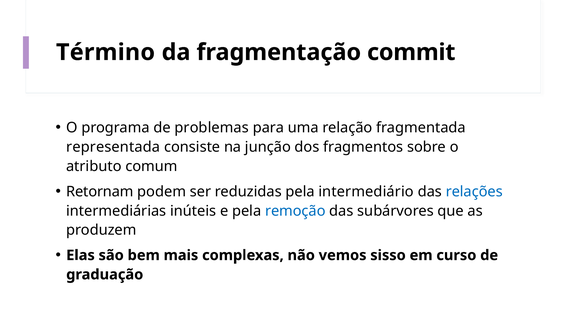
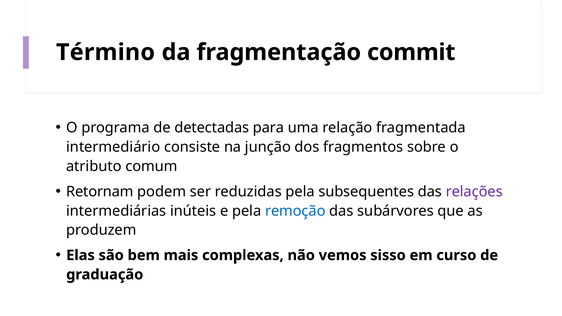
problemas: problemas -> detectadas (212, 128)
representada: representada -> intermediário (113, 147)
intermediário: intermediário -> subsequentes (366, 192)
relações colour: blue -> purple (474, 192)
